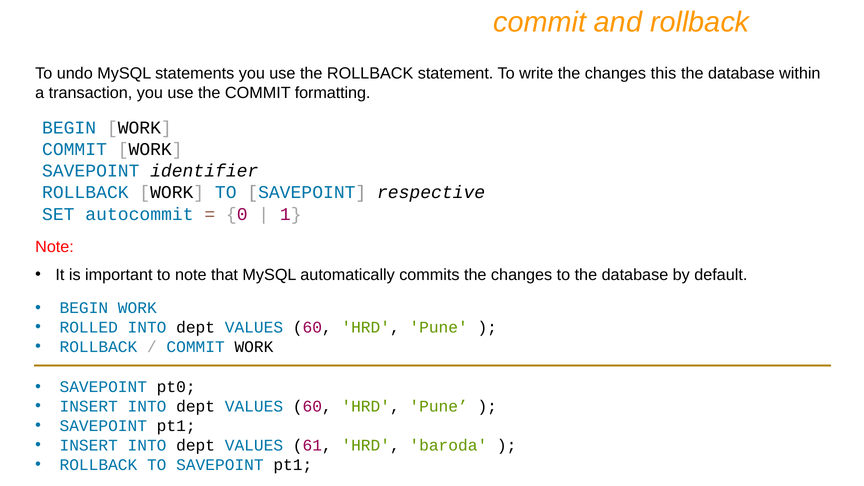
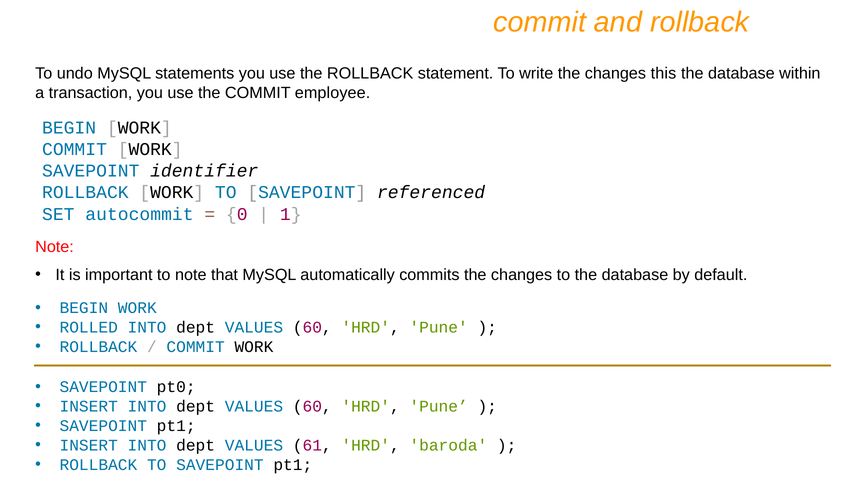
formatting: formatting -> employee (333, 93)
respective: respective -> referenced (431, 192)
